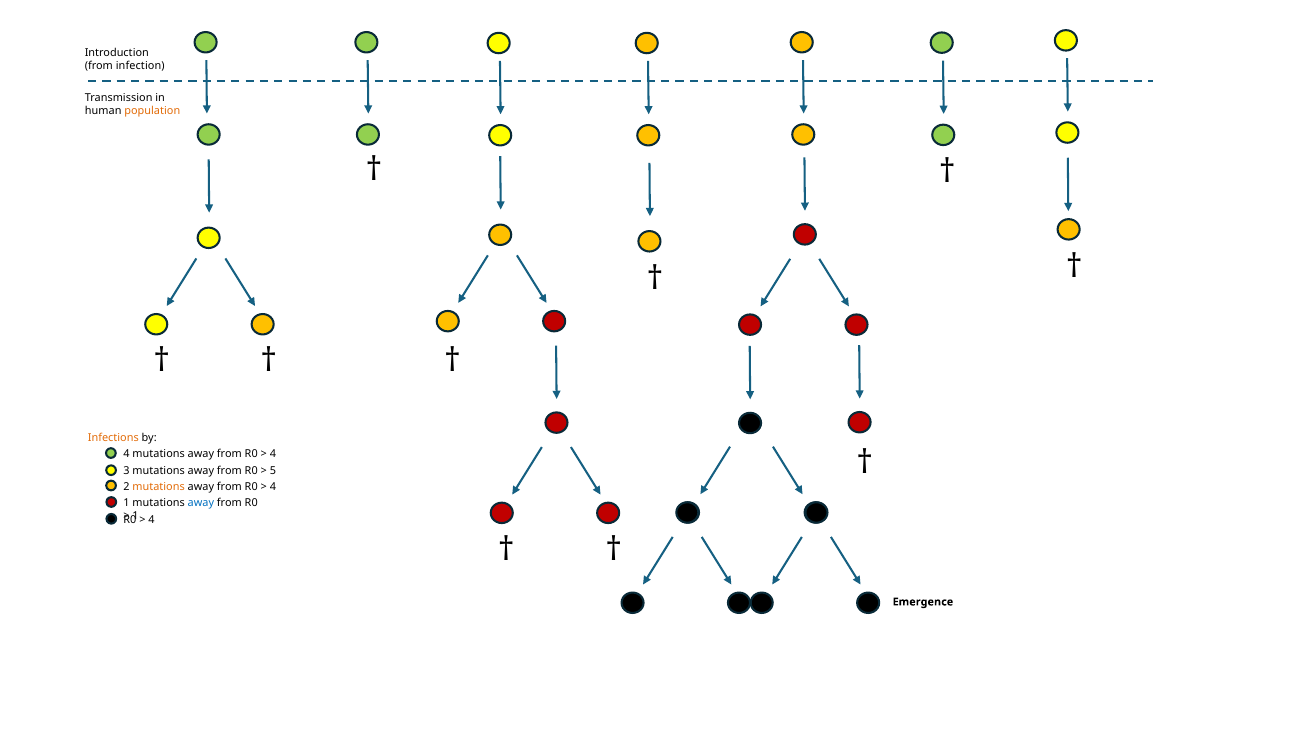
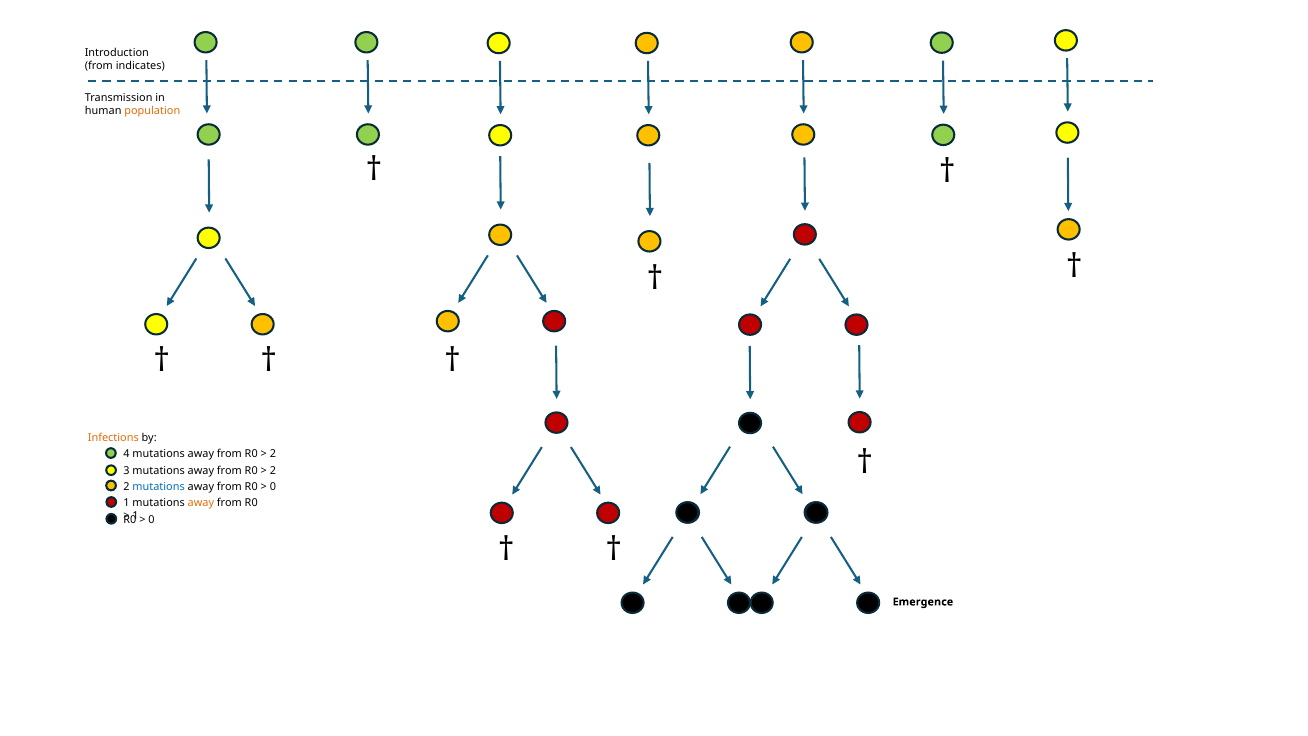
infection: infection -> indicates (140, 66)
4: 4 -> 2 (273, 454)
5: 5 -> 2 (273, 470)
mutations colour: orange -> blue (159, 487)
4: 4 -> 0 (273, 487)
away colour: blue -> orange (201, 503)
4: 4 -> 0 (152, 519)
